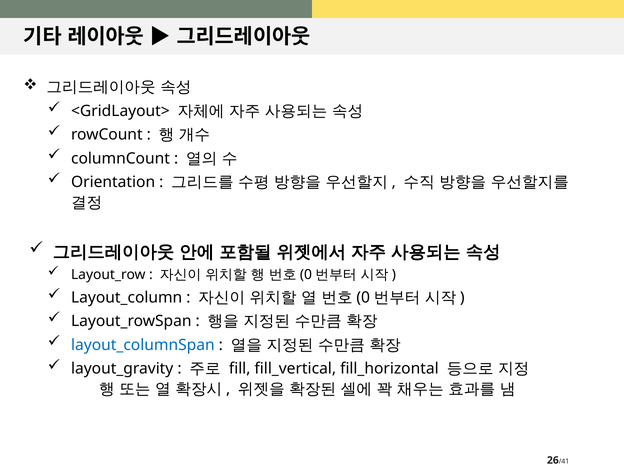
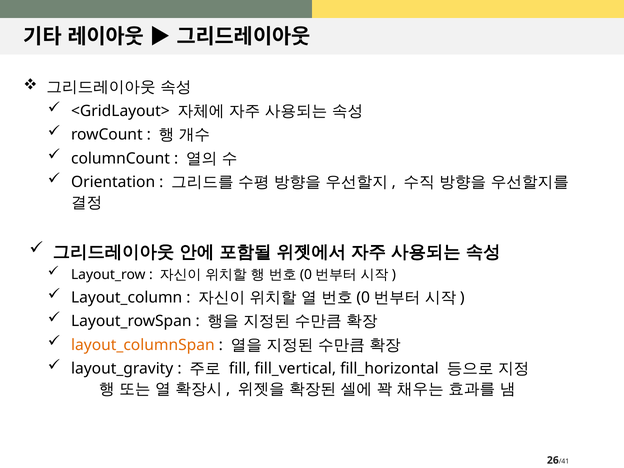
layout_columnSpan colour: blue -> orange (143, 345)
